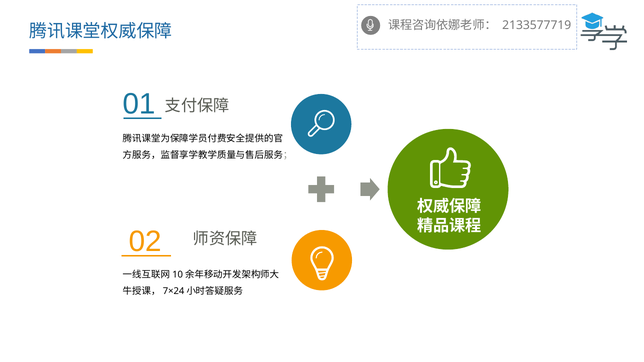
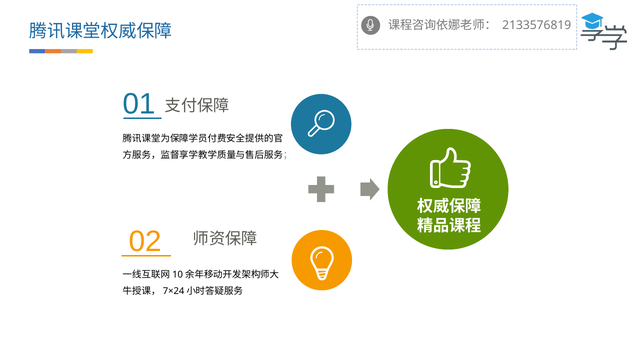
2133577719: 2133577719 -> 2133576819 (537, 26)
